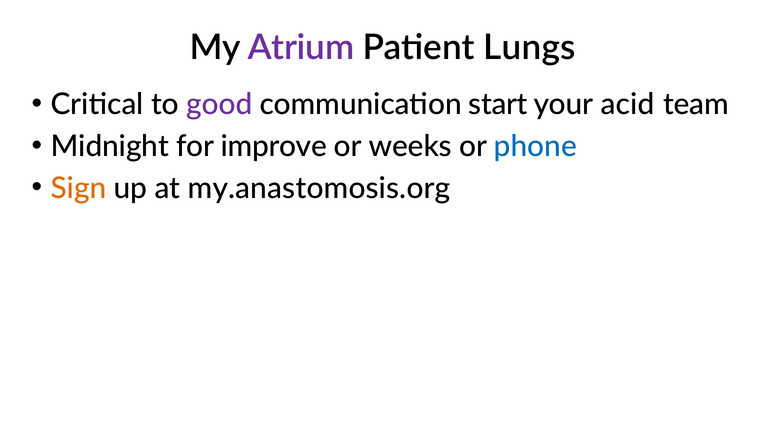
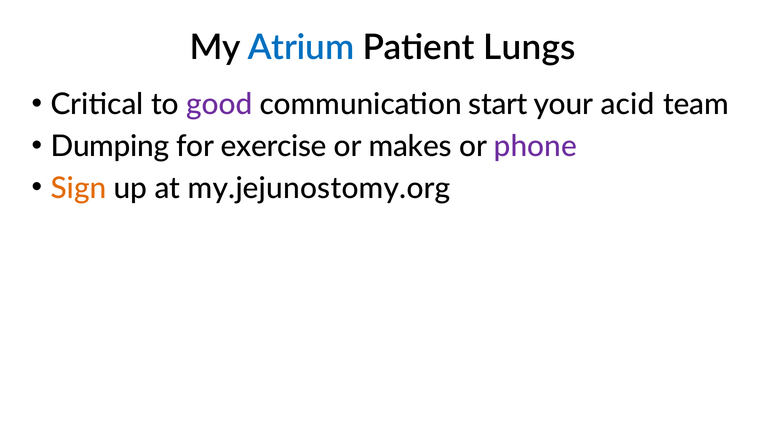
Atrium colour: purple -> blue (301, 48)
Midnight: Midnight -> Dumping (110, 146)
improve: improve -> exercise (274, 146)
weeks: weeks -> makes (410, 146)
phone colour: blue -> purple (535, 146)
my.anastomosis.org: my.anastomosis.org -> my.jejunostomy.org (319, 188)
